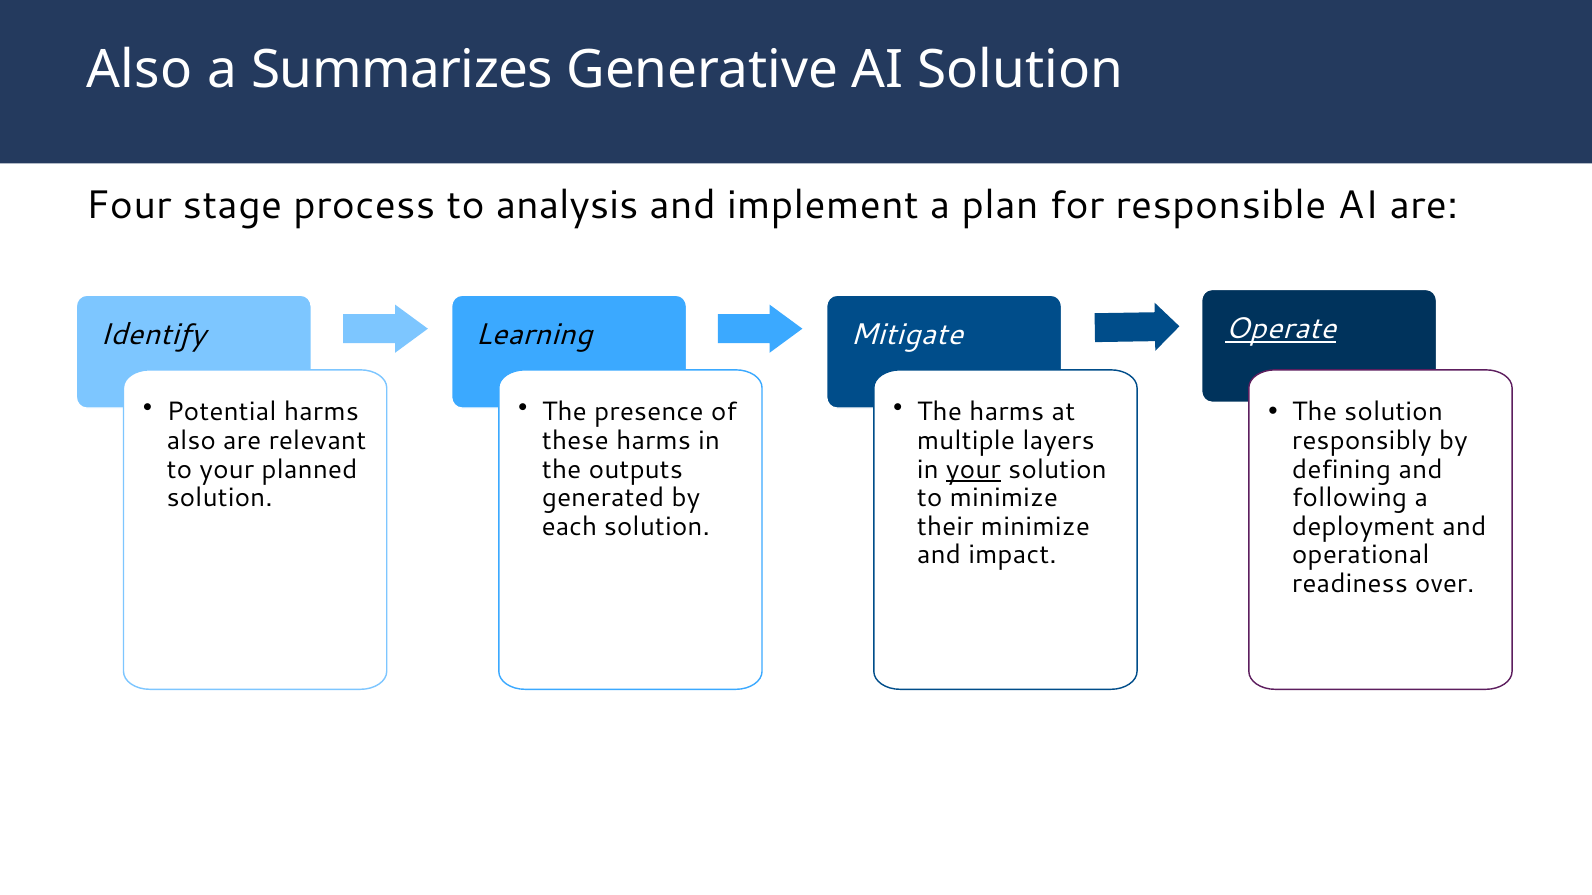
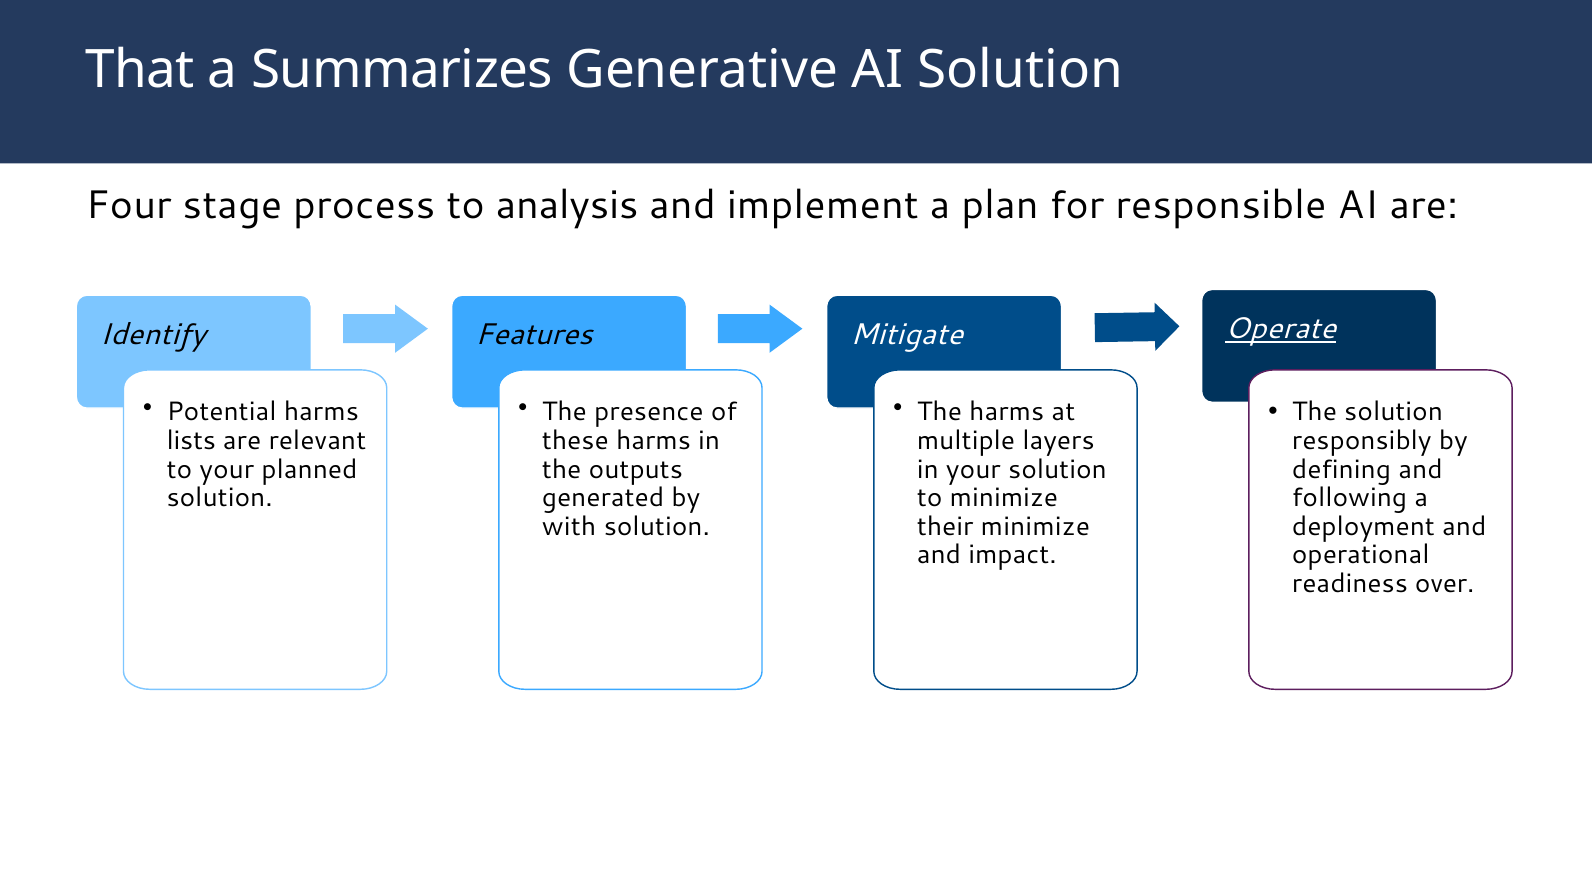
Also: Also -> That (140, 70)
Learning: Learning -> Features (534, 335)
also: also -> lists (191, 441)
your underline: present -> none (973, 470)
each: each -> with (569, 527)
